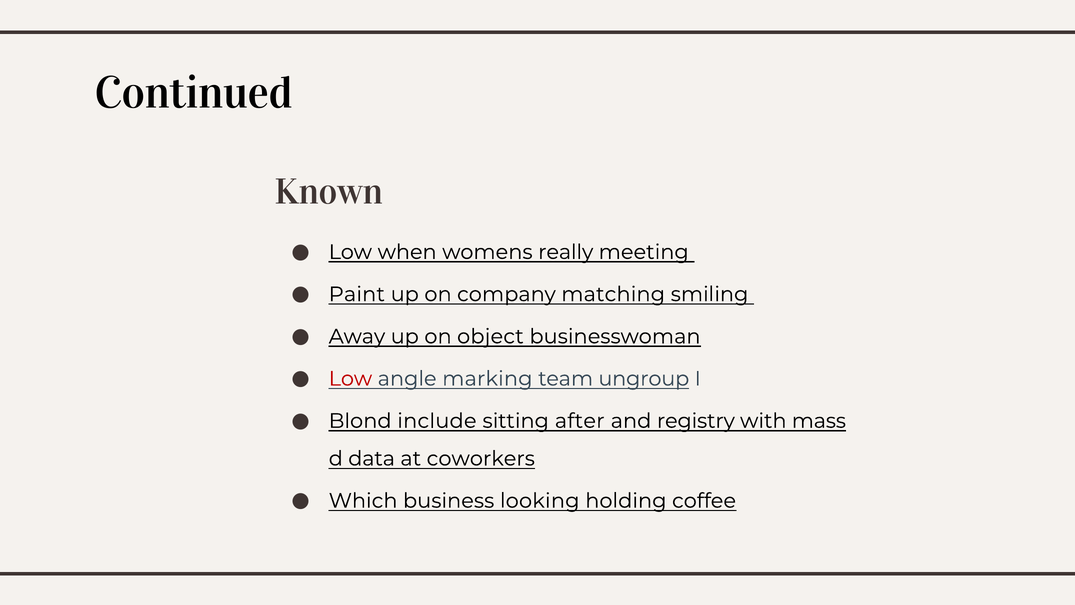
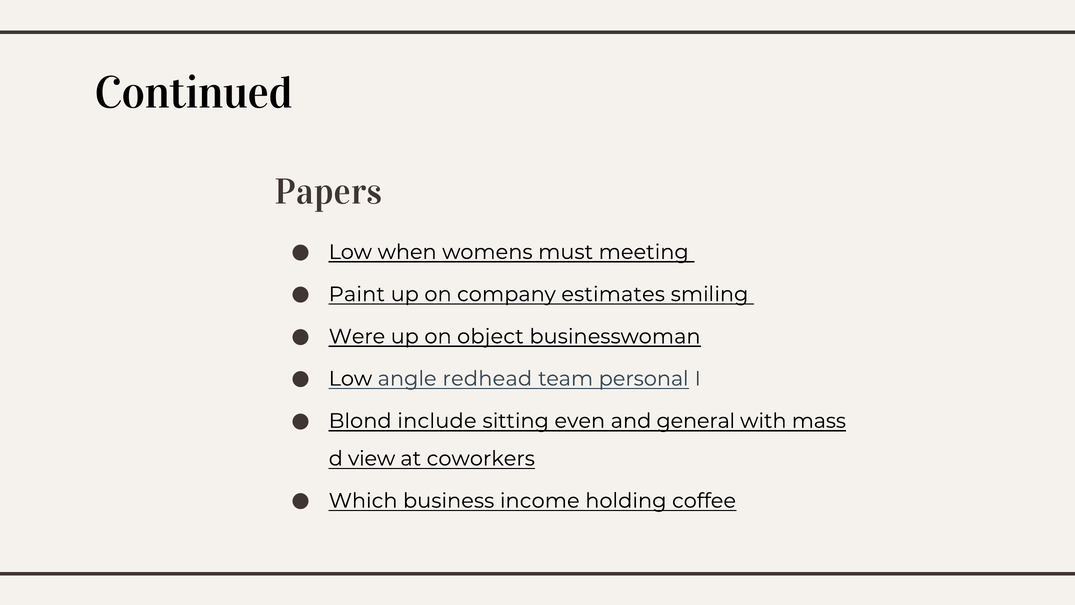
Known: Known -> Papers (329, 192)
really: really -> must (566, 252)
matching: matching -> estimates (613, 294)
Away: Away -> Were (357, 336)
Low colour: red -> black (350, 379)
marking: marking -> redhead (487, 379)
ungroup: ungroup -> personal (644, 379)
after: after -> even (580, 421)
registry: registry -> general (696, 421)
data: data -> view (372, 458)
looking: looking -> income (540, 501)
